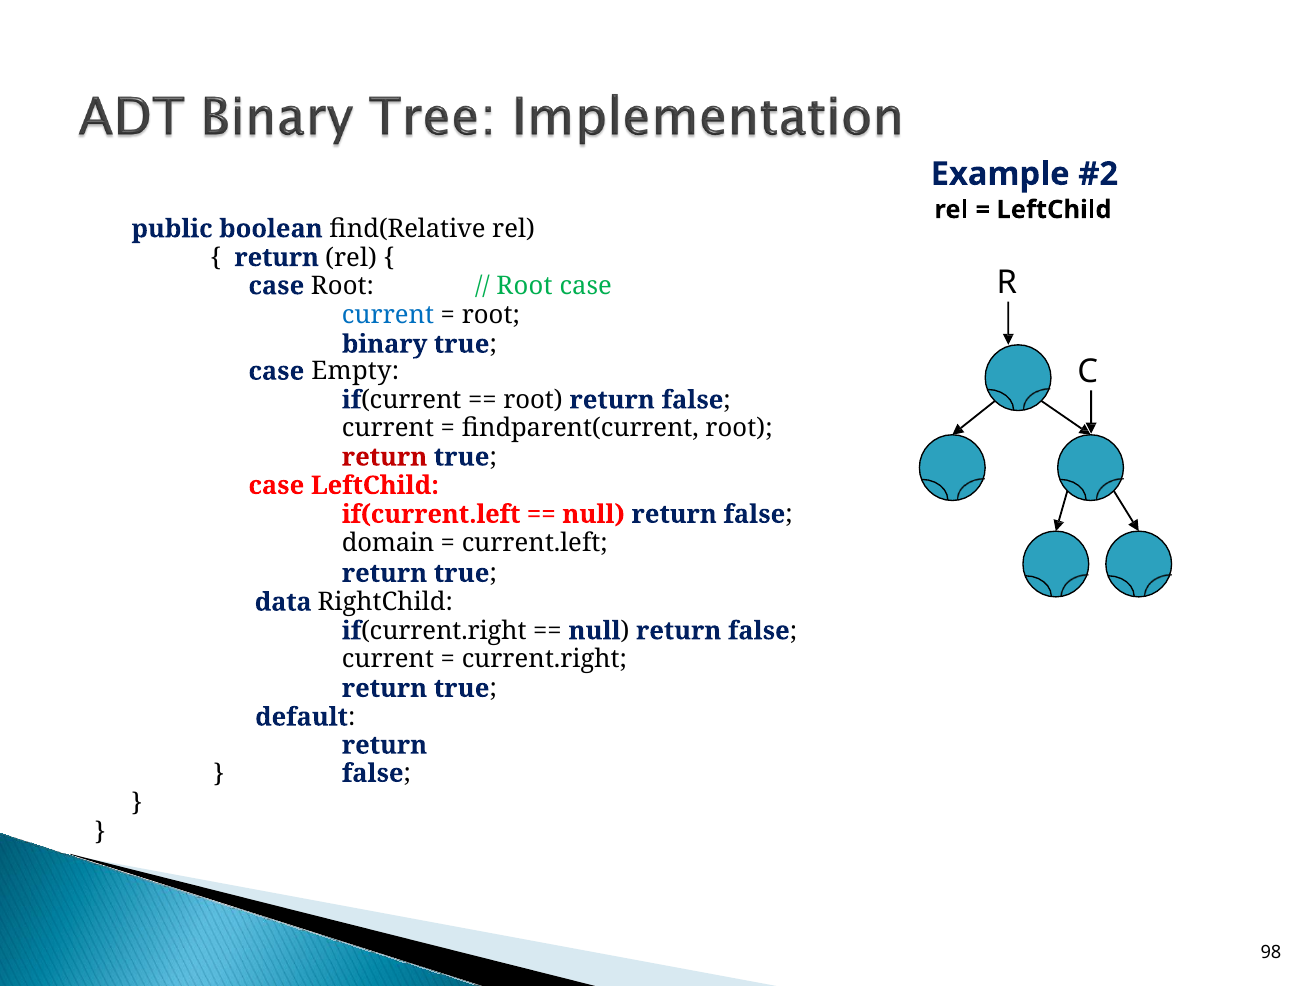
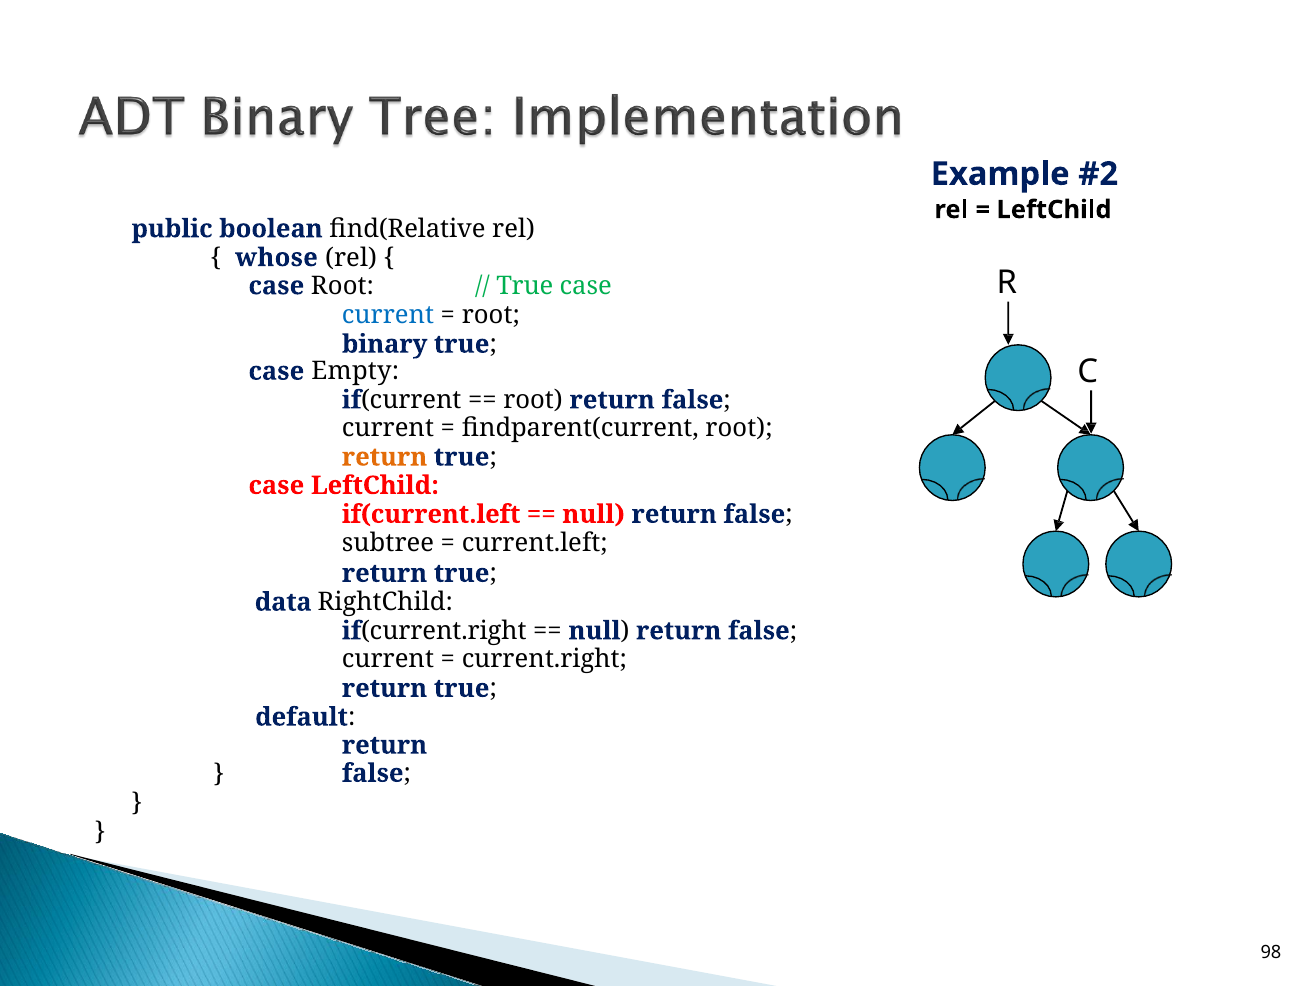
return: return -> whose (276, 258)
Root: Root -> True (525, 286)
return colour: red -> orange (385, 457)
domain: domain -> subtree (388, 543)
